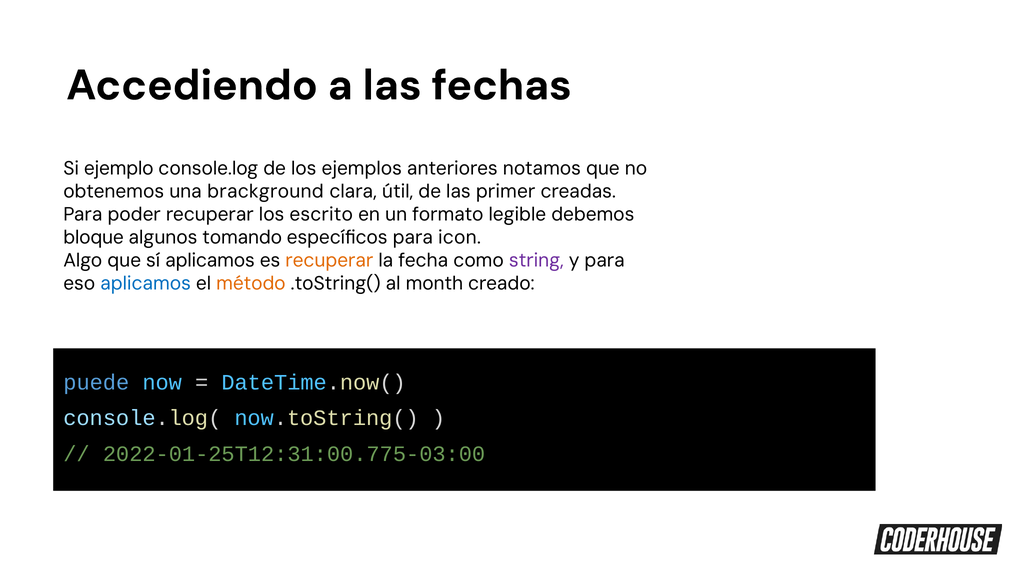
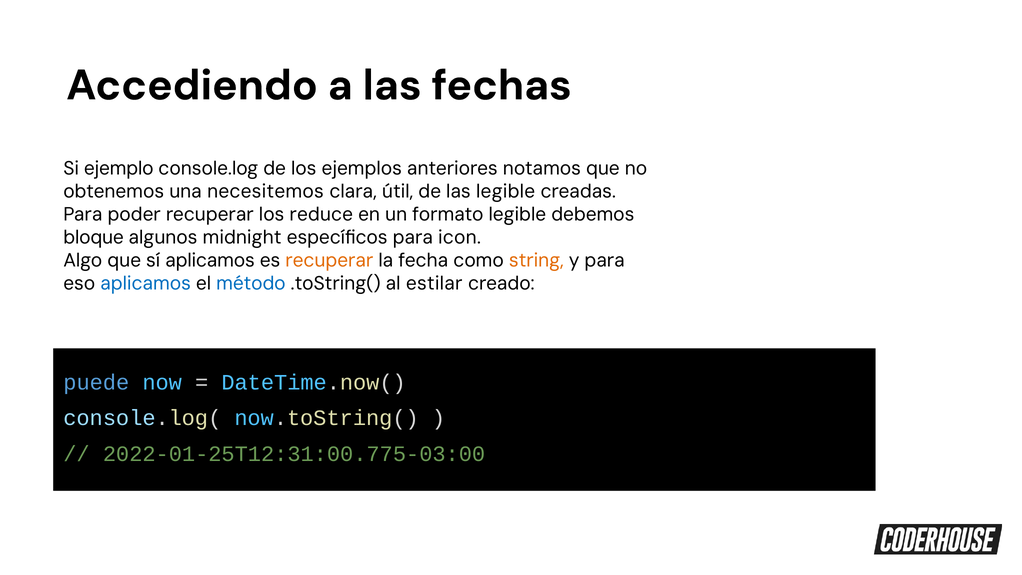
brackground: brackground -> necesitemos (265, 191)
las primer: primer -> legible (506, 191)
escrito: escrito -> reduce (321, 214)
tomando: tomando -> midnight (242, 237)
string colour: purple -> orange (536, 260)
método colour: orange -> blue (251, 283)
month: month -> estilar (434, 283)
